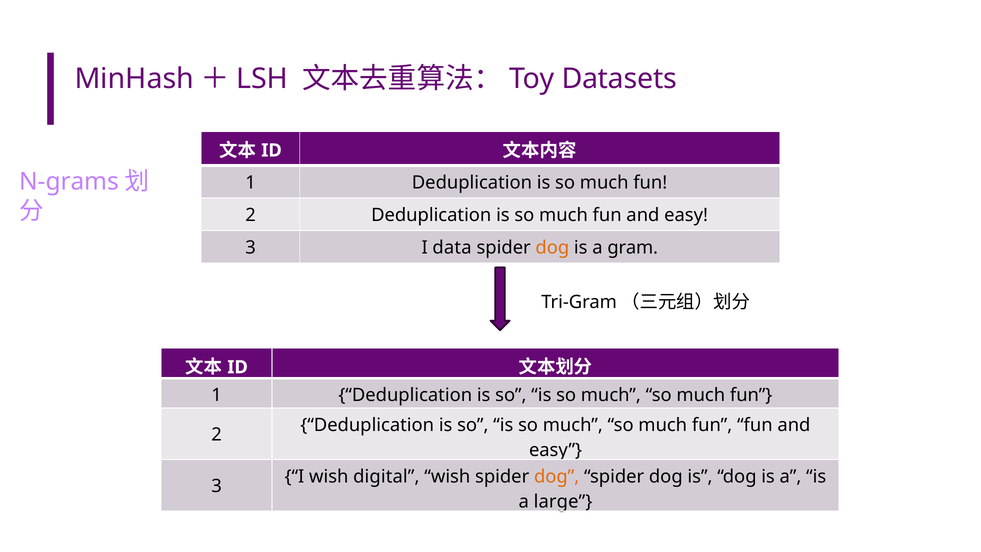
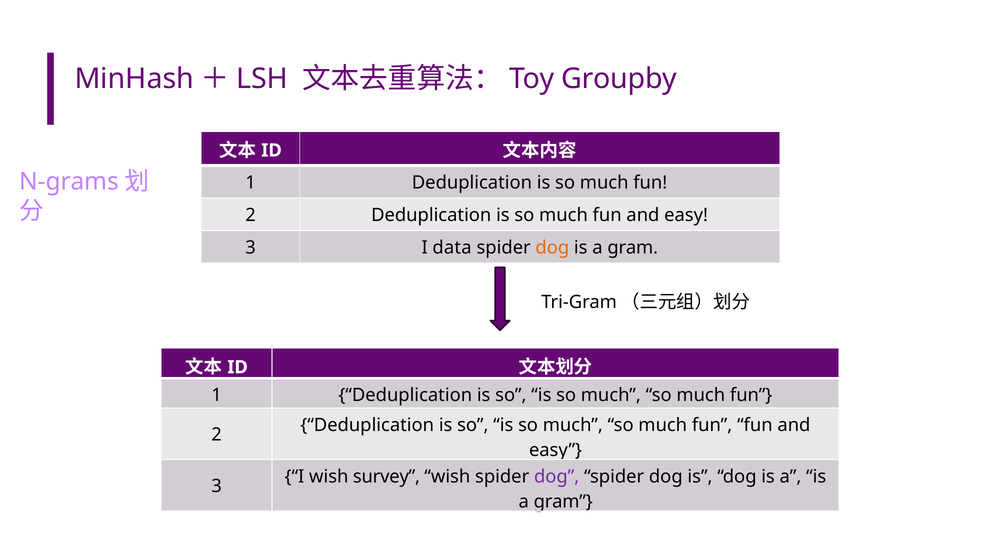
Datasets: Datasets -> Groupby (619, 79)
digital: digital -> survey (386, 477)
dog colour: orange -> purple (557, 477)
large: large -> gram (563, 502)
